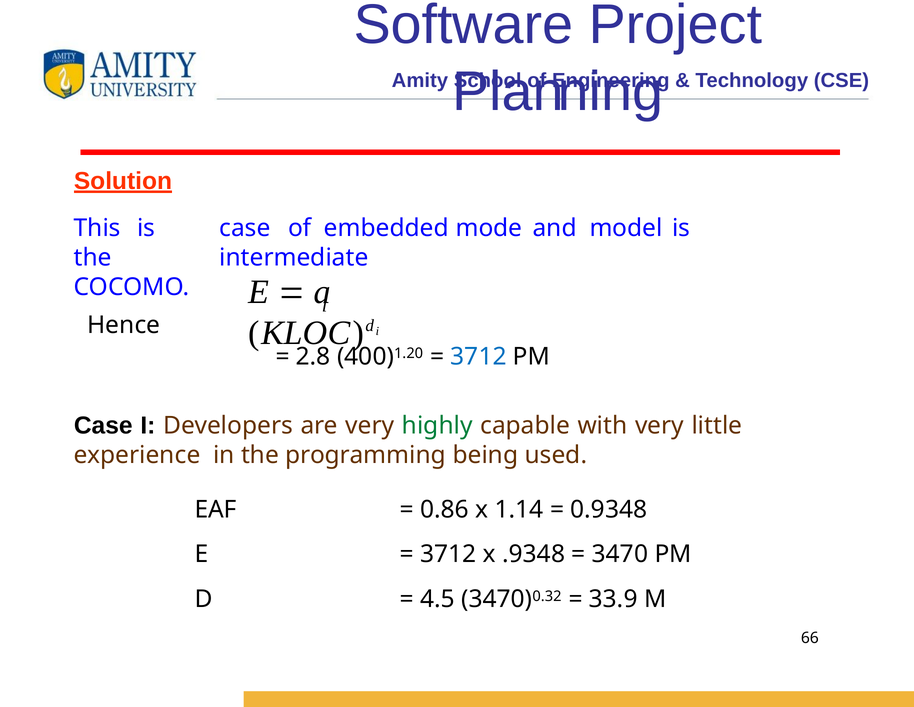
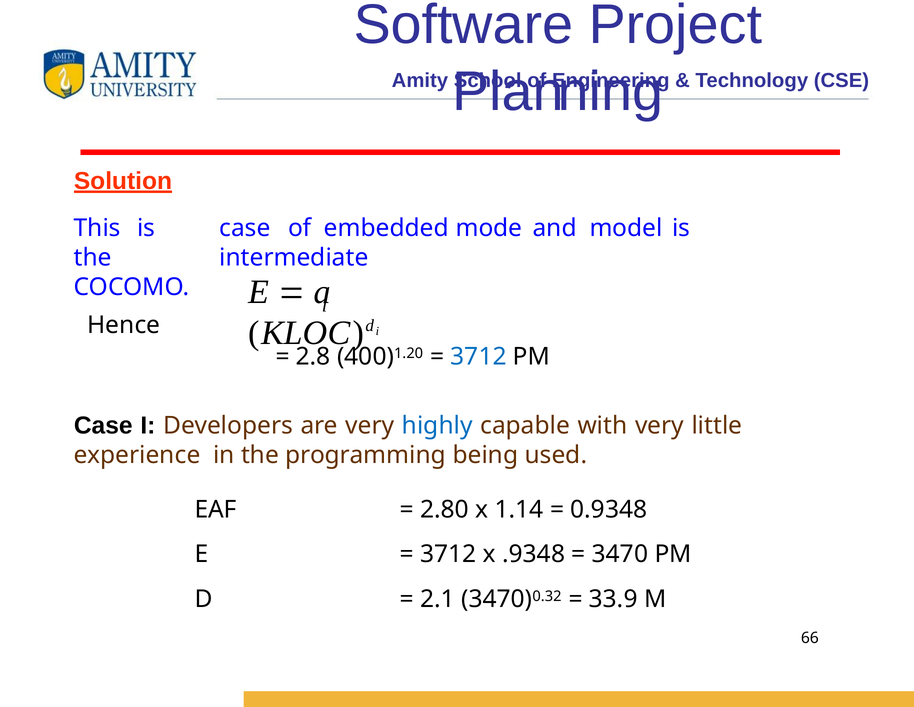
highly colour: green -> blue (437, 425)
0.86: 0.86 -> 2.80 (445, 509)
4.5: 4.5 -> 2.1 (438, 599)
